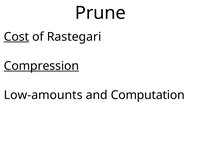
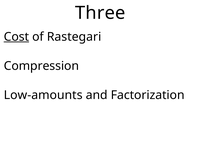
Prune: Prune -> Three (100, 13)
Compression underline: present -> none (41, 66)
Computation: Computation -> Factorization (148, 95)
